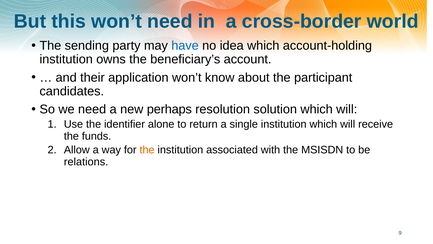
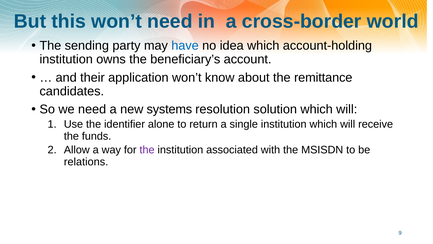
participant: participant -> remittance (323, 77)
perhaps: perhaps -> systems (169, 109)
the colour: orange -> purple (147, 150)
